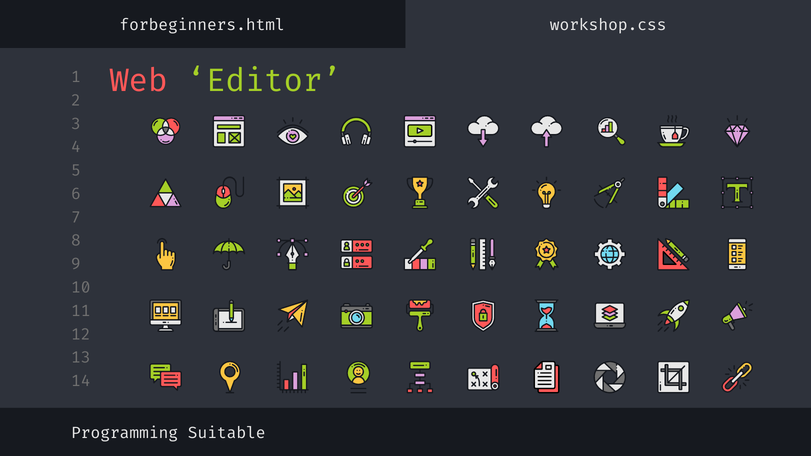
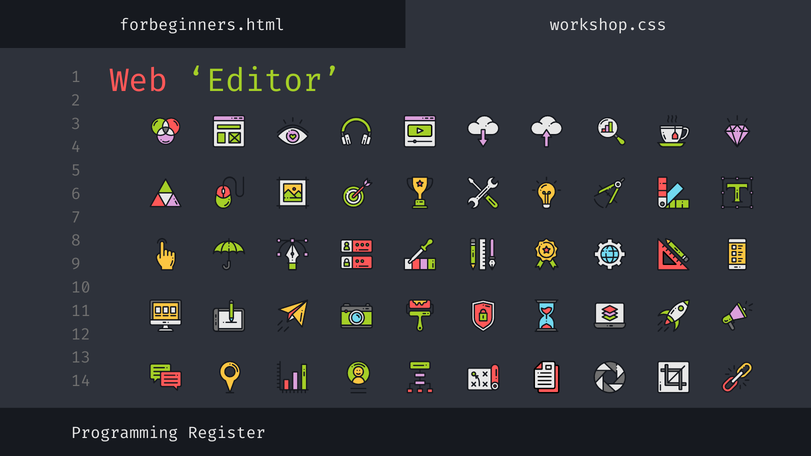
Suitable: Suitable -> Register (227, 433)
